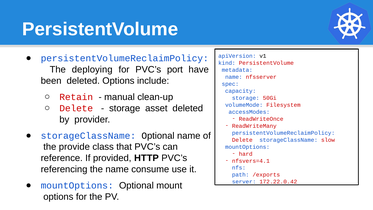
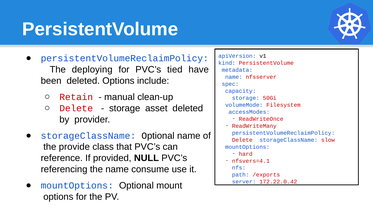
port: port -> tied (175, 69)
HTTP: HTTP -> NULL (146, 158)
